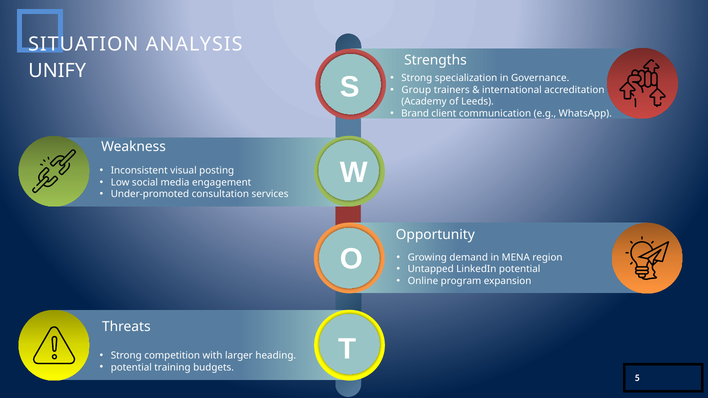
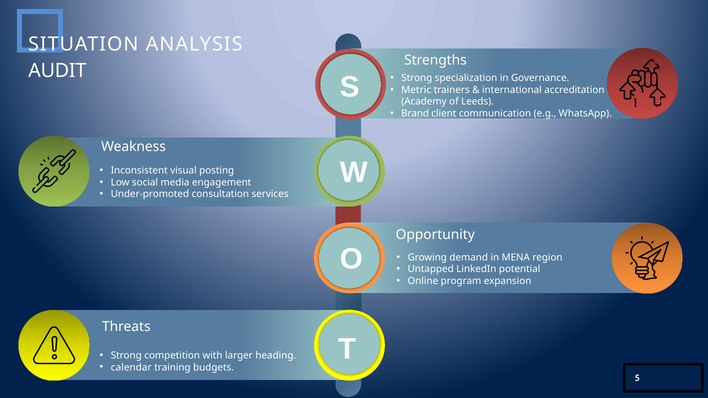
UNIFY: UNIFY -> AUDIT (57, 71)
Group: Group -> Metric (416, 90)
potential: potential -> calendar (131, 368)
